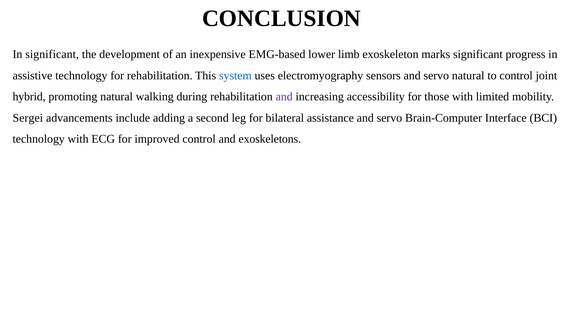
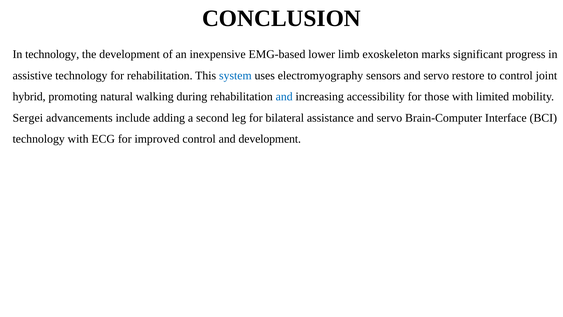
In significant: significant -> technology (52, 54)
servo natural: natural -> restore (468, 76)
and colour: purple -> blue (284, 97)
and exoskeletons: exoskeletons -> development (270, 139)
